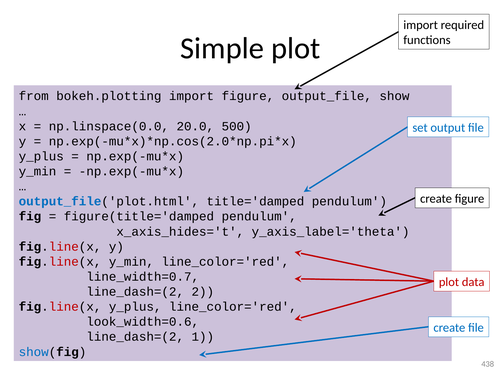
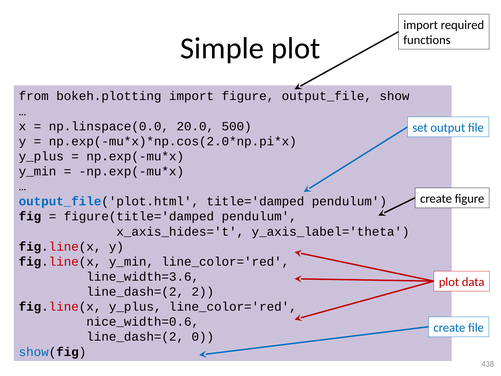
line_width=0.7: line_width=0.7 -> line_width=3.6 (143, 276)
look_width=0.6: look_width=0.6 -> nice_width=0.6 (143, 322)
1: 1 -> 0 (203, 337)
